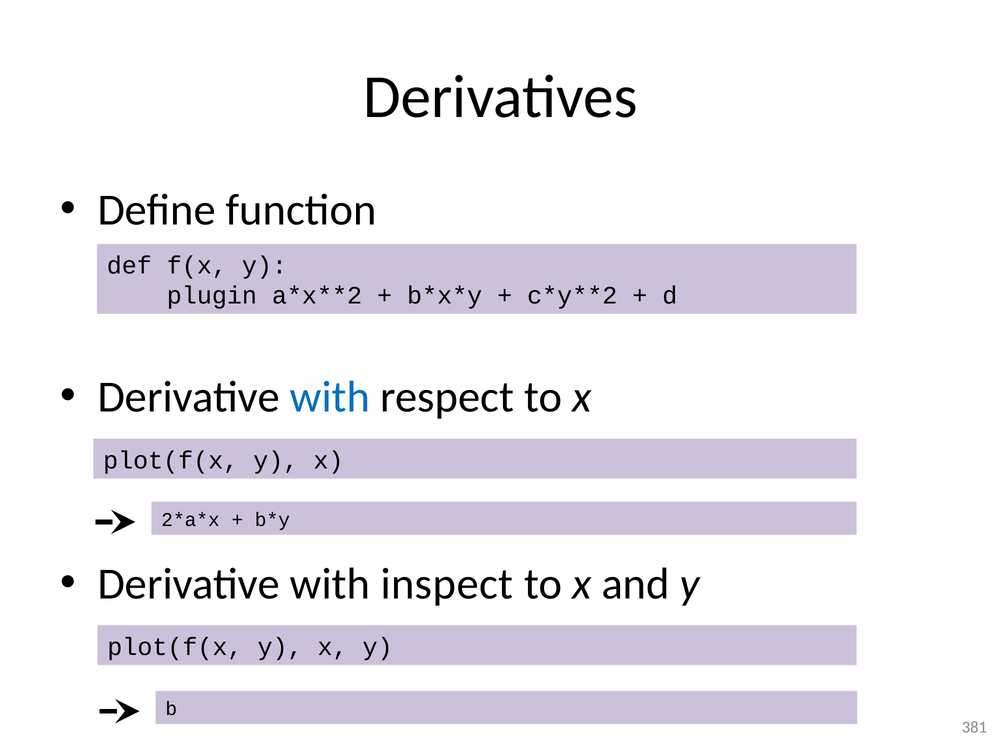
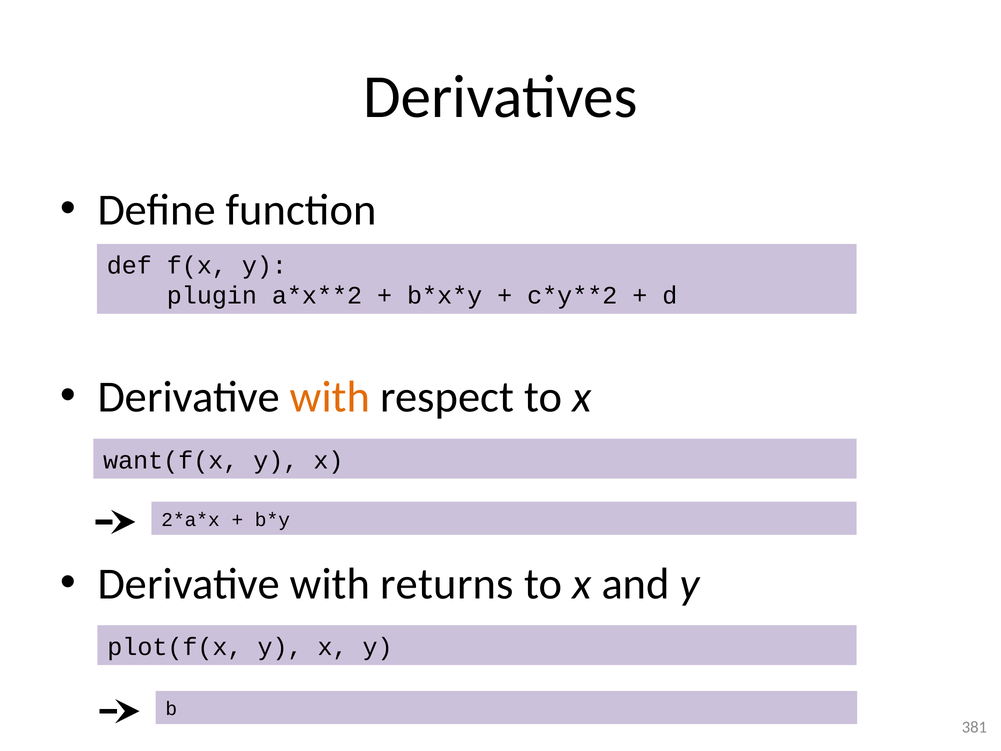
with colour: blue -> orange (330, 397)
plot(f(x: plot(f(x -> want(f(x (171, 460)
inspect: inspect -> returns (447, 584)
